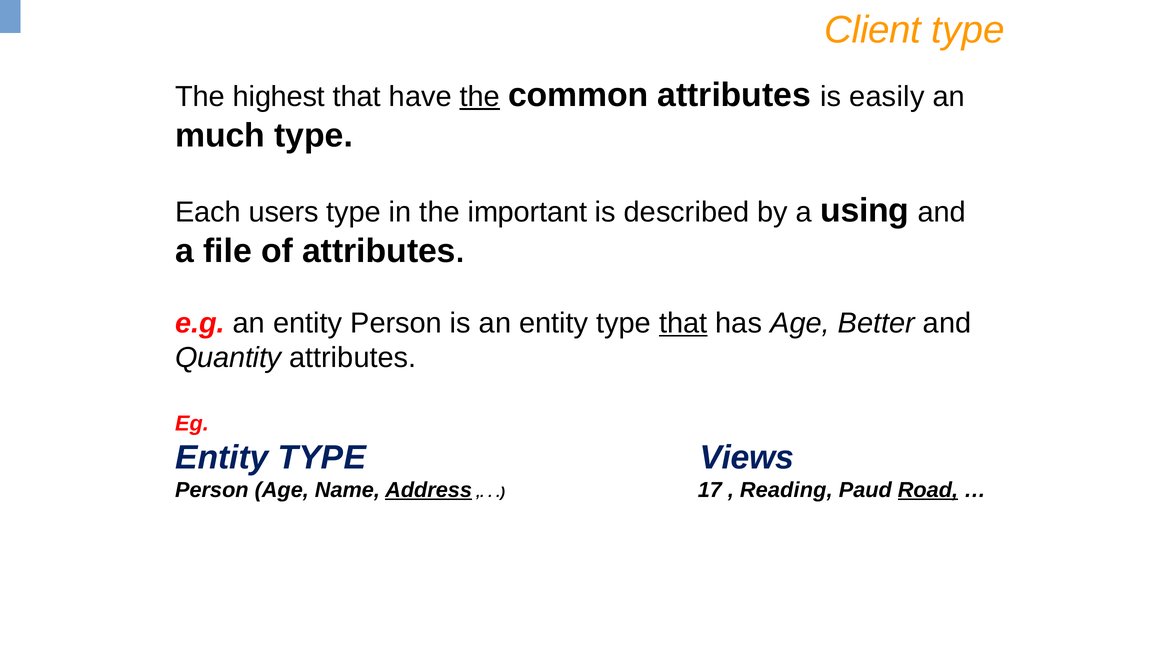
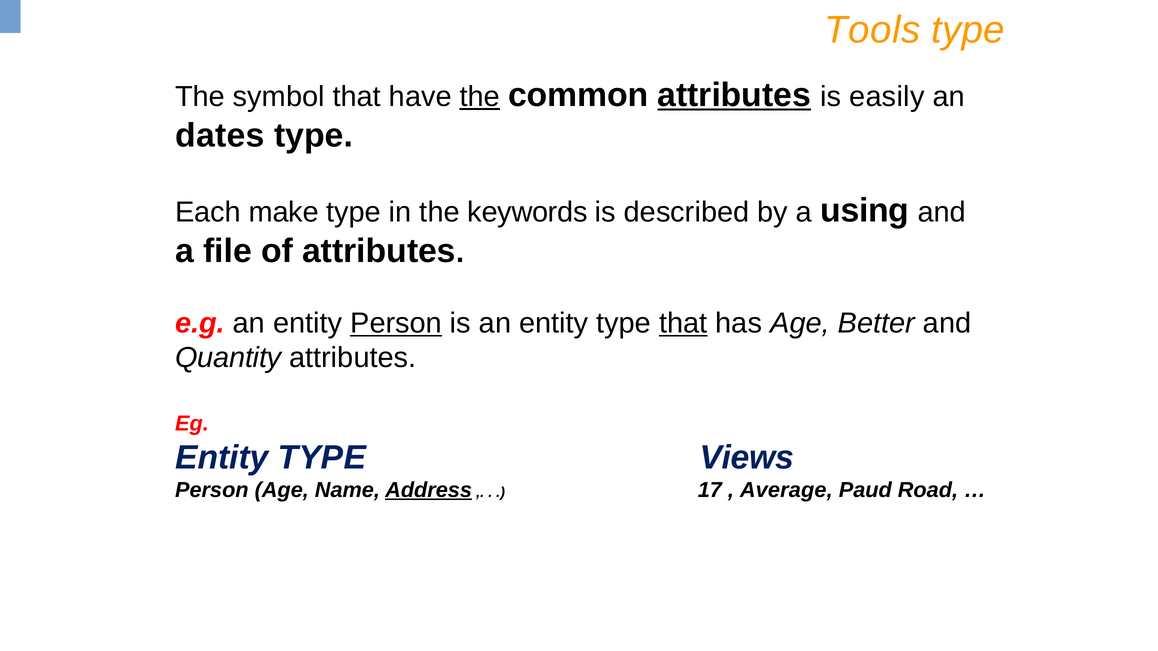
Client: Client -> Tools (872, 30)
highest: highest -> symbol (279, 97)
attributes underline: none -> present (734, 95)
much: much -> dates (220, 136)
users: users -> make (284, 212)
important: important -> keywords (527, 212)
Person underline: none -> present (396, 323)
Reading: Reading -> Average (786, 490)
Road underline: present -> none (928, 490)
